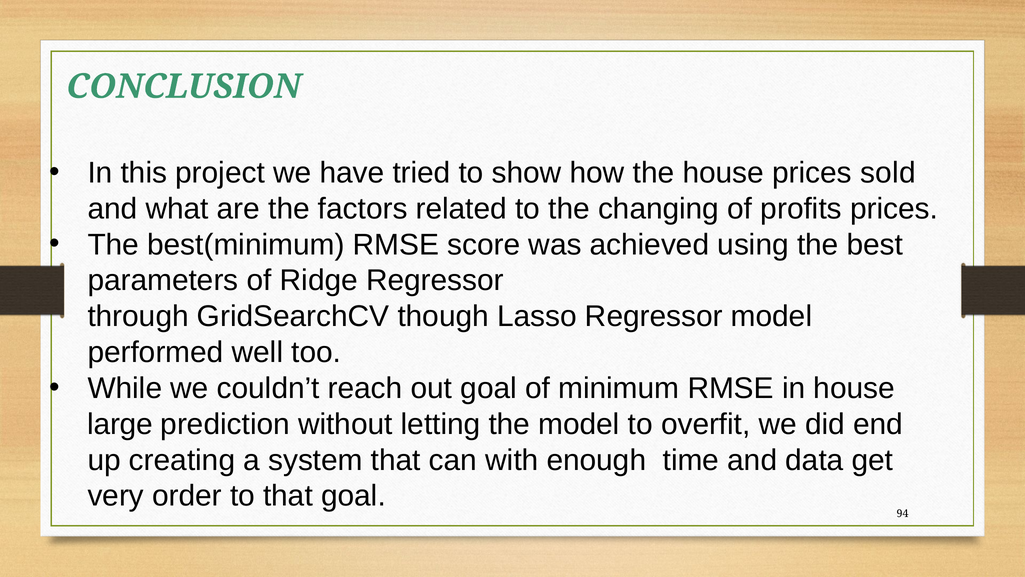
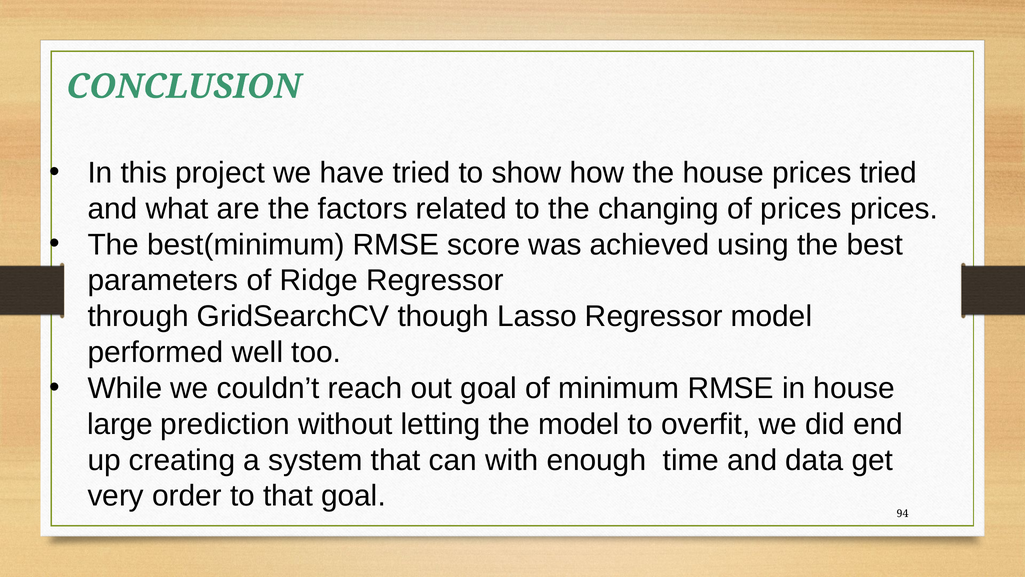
prices sold: sold -> tried (888, 173)
of profits: profits -> prices (801, 209)
